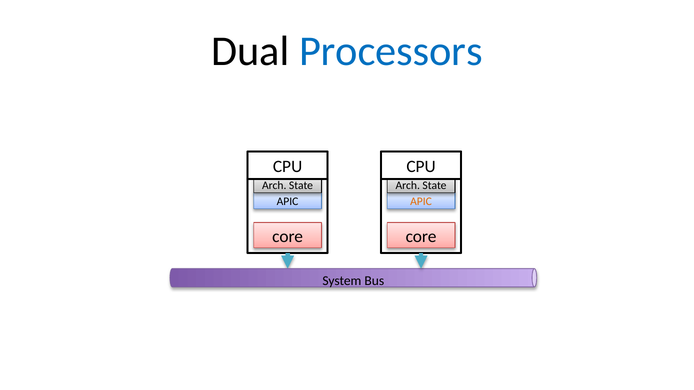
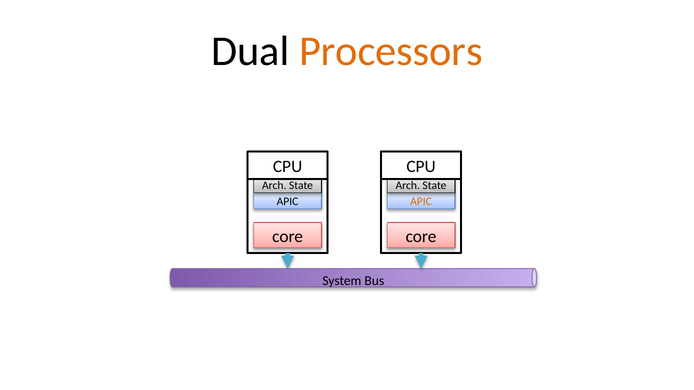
Processors colour: blue -> orange (391, 51)
